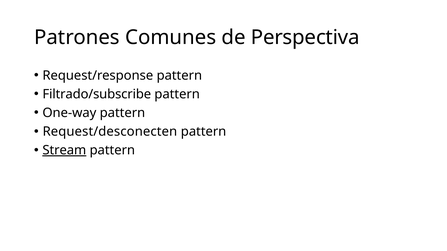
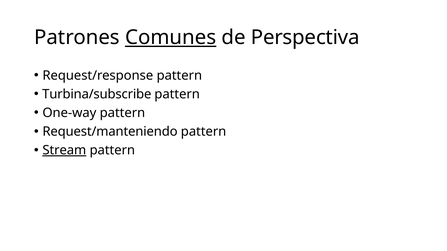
Comunes underline: none -> present (171, 38)
Filtrado/subscribe: Filtrado/subscribe -> Turbina/subscribe (97, 94)
Request/desconecten: Request/desconecten -> Request/manteniendo (110, 132)
